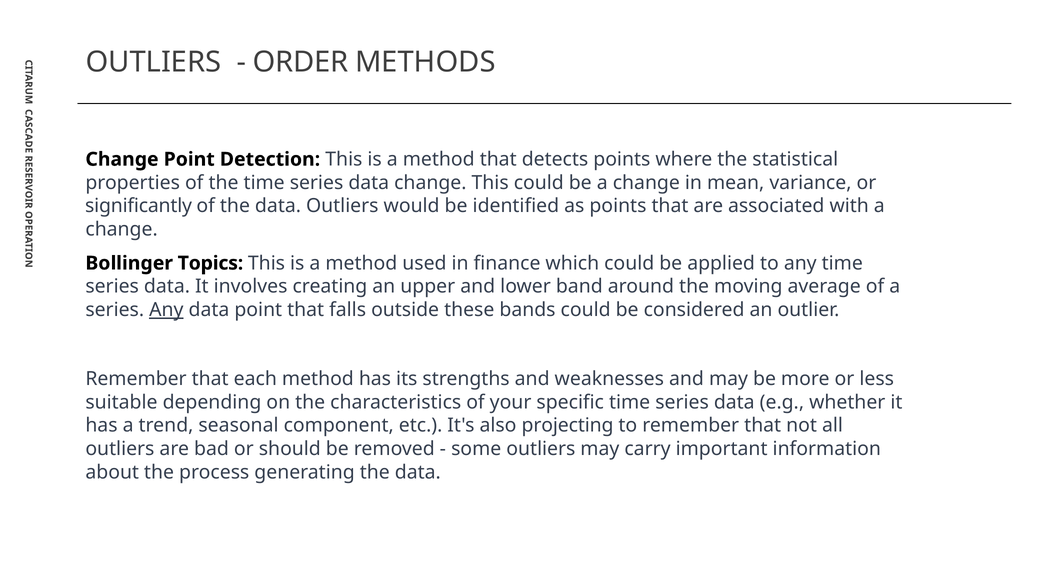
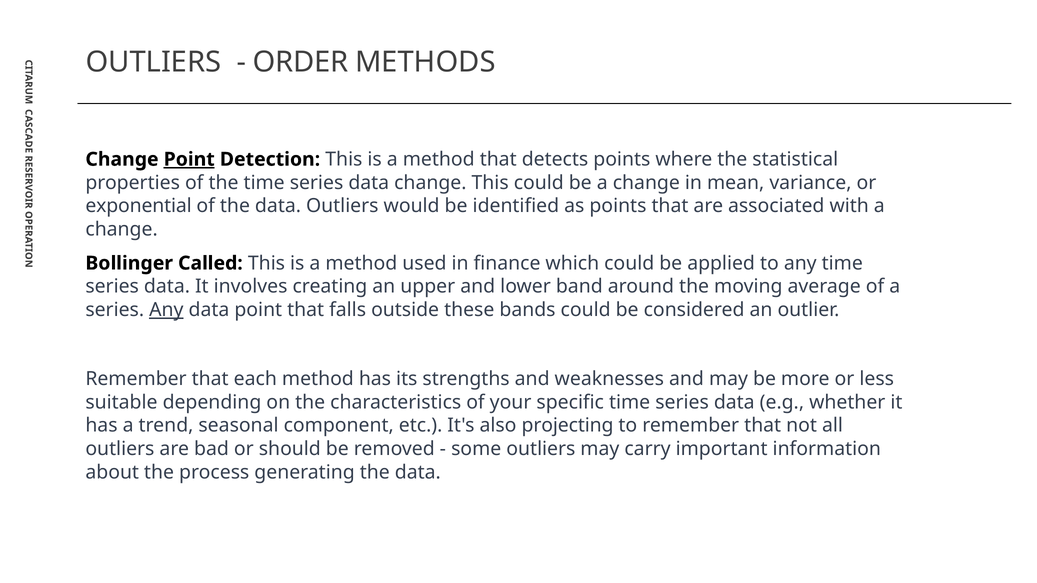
Point underline: none -> present (189, 159)
significantly: significantly -> exponential (139, 206)
Topics: Topics -> Called (210, 263)
